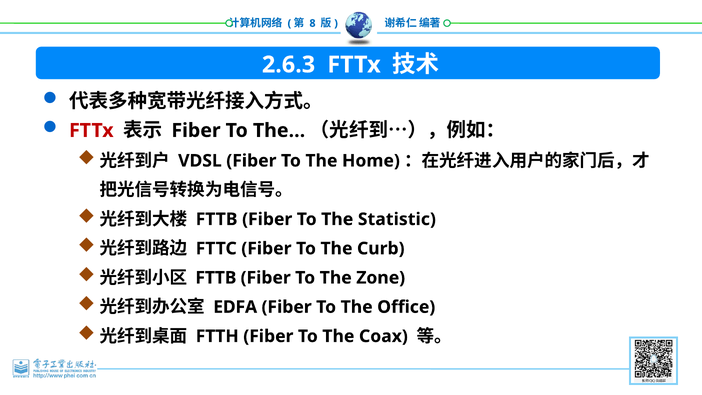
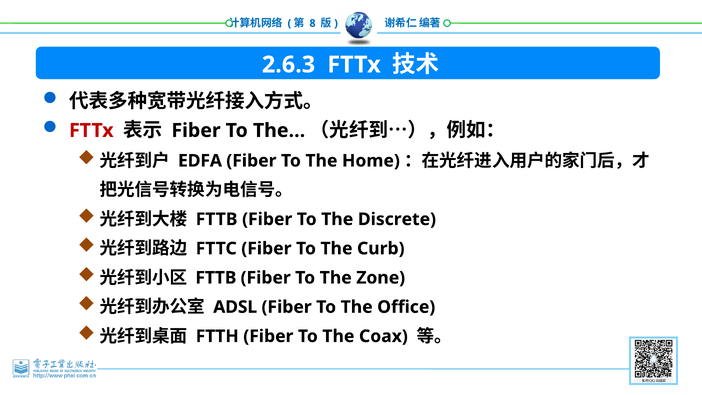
VDSL: VDSL -> EDFA (200, 161)
Statistic: Statistic -> Discrete (397, 219)
EDFA: EDFA -> ADSL (235, 307)
